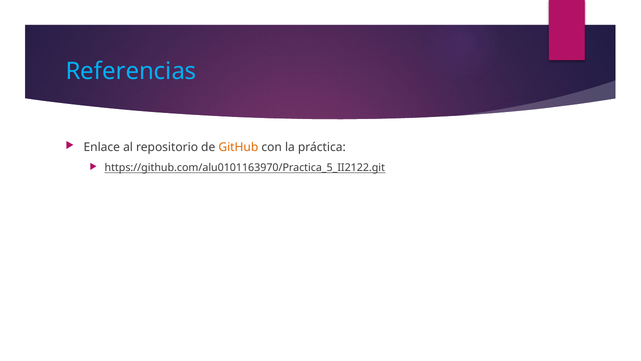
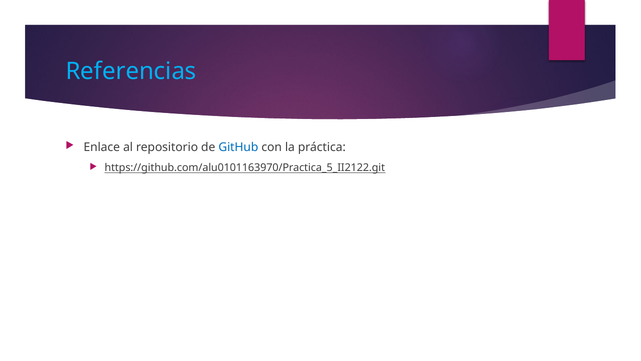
GitHub colour: orange -> blue (238, 147)
